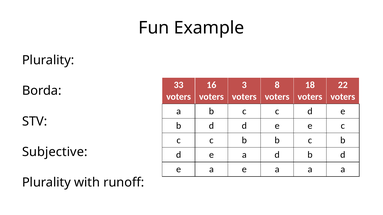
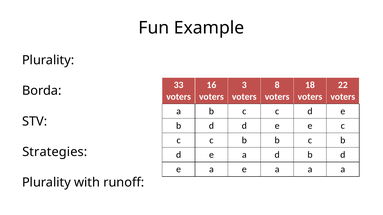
Subjective: Subjective -> Strategies (55, 152)
